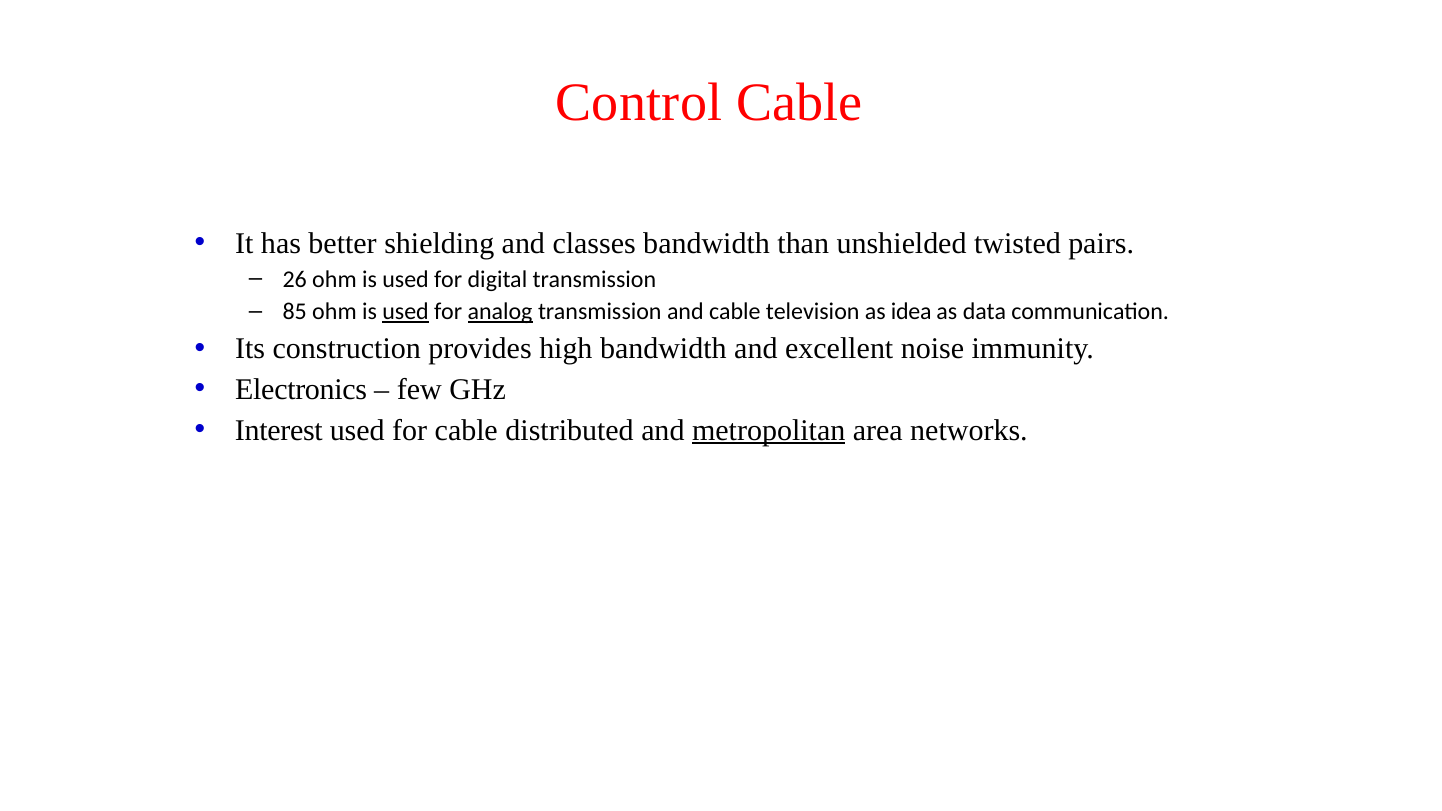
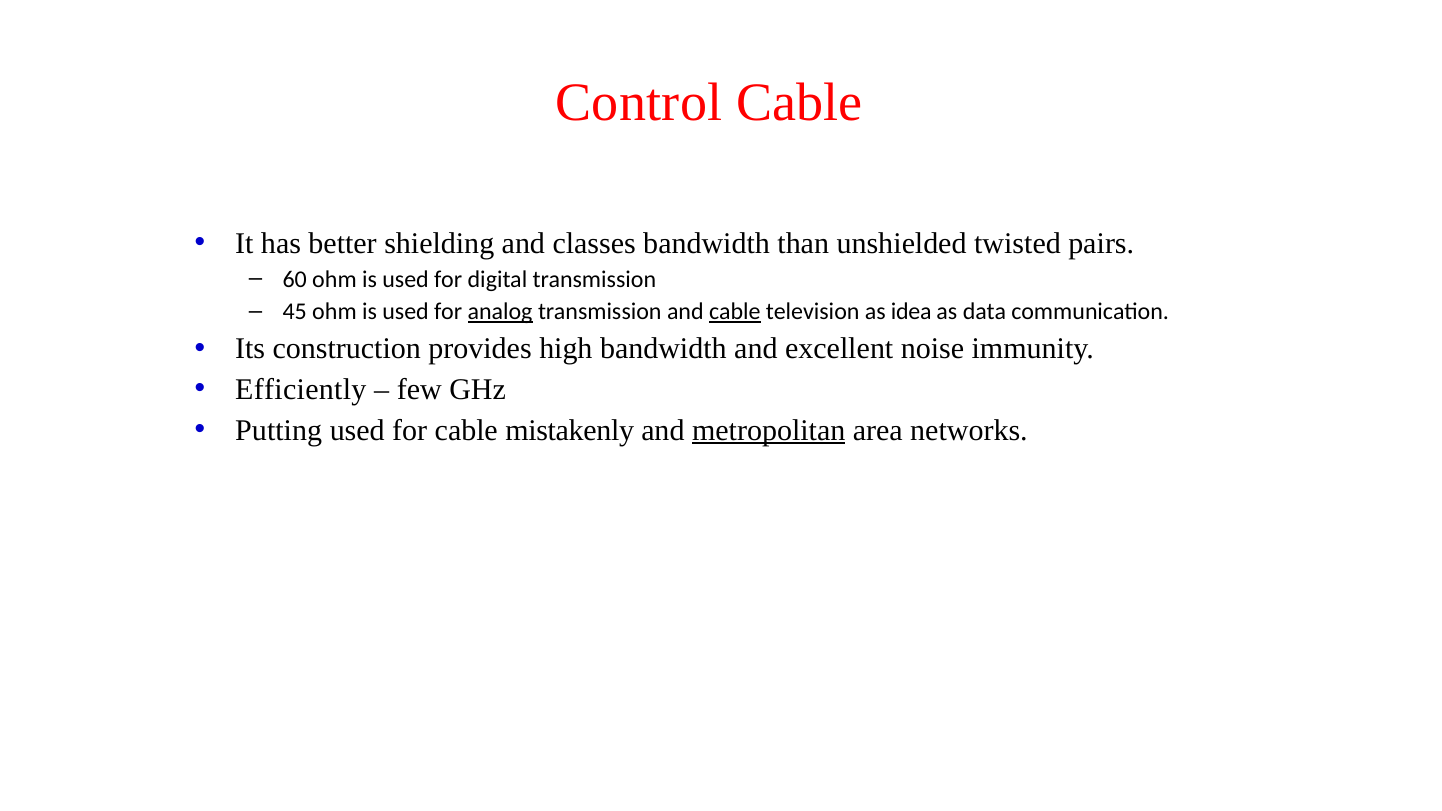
26: 26 -> 60 (295, 279)
85: 85 -> 45 (295, 312)
used underline: present -> none (406, 312)
cable underline: none -> present (735, 312)
Electronics: Electronics -> Efficiently (301, 390)
Interest: Interest -> Putting (279, 430)
distributed: distributed -> mistakenly (570, 430)
